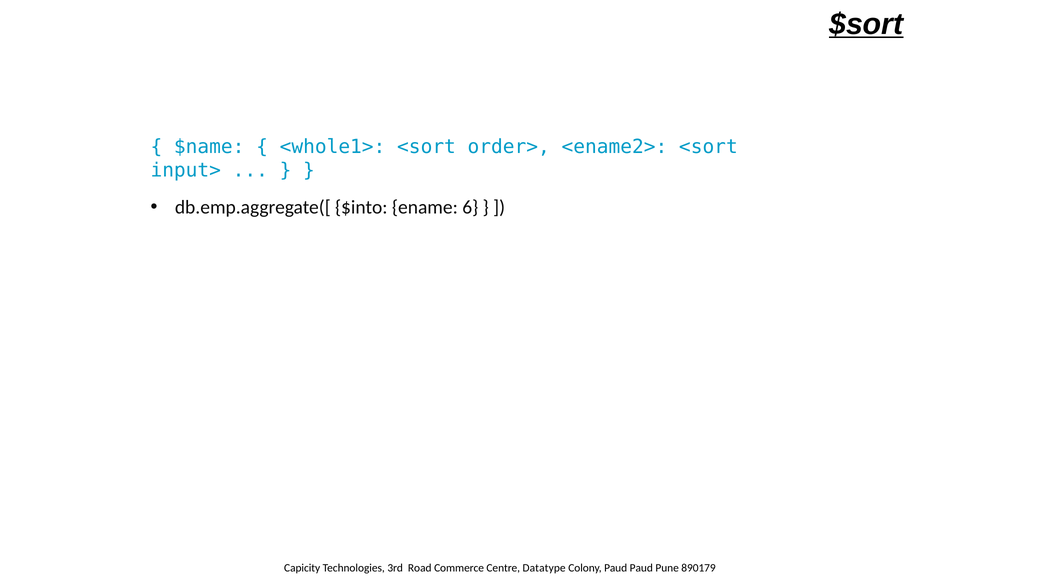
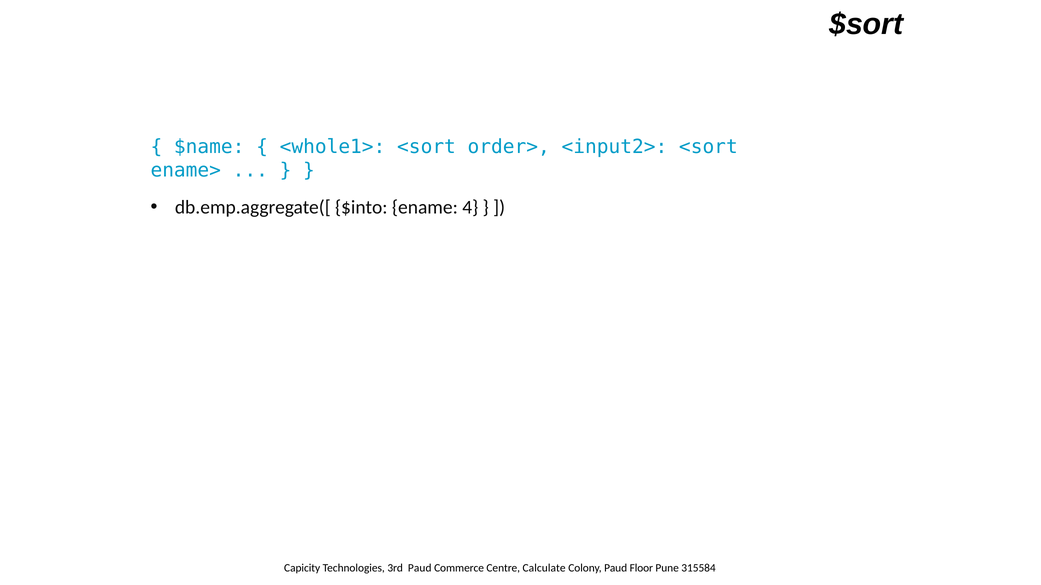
$sort underline: present -> none (866, 24)
<ename2>: <ename2> -> <input2> (614, 147)
input>: input> -> ename> (186, 170)
6: 6 -> 4 (470, 207)
3rd Road: Road -> Paud (420, 568)
Datatype: Datatype -> Calculate (544, 568)
Paud Paud: Paud -> Floor (641, 568)
890179: 890179 -> 315584 (699, 568)
